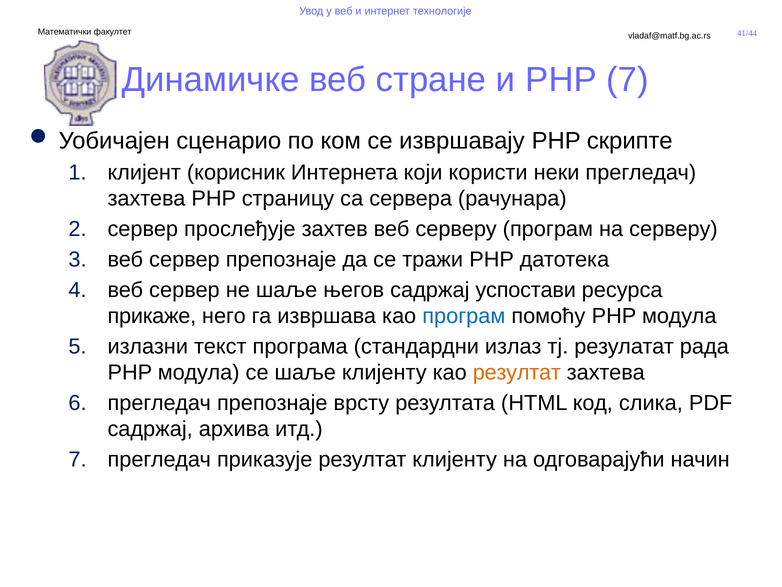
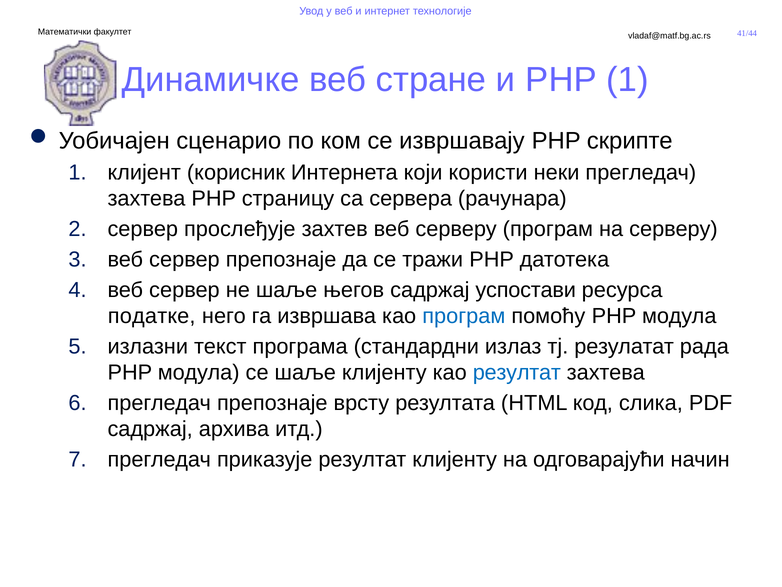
PHP 7: 7 -> 1 (628, 80)
прикаже: прикаже -> податке (152, 316)
резултат colour: orange -> blue (517, 372)
